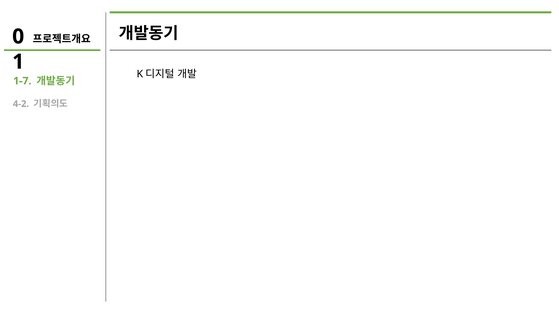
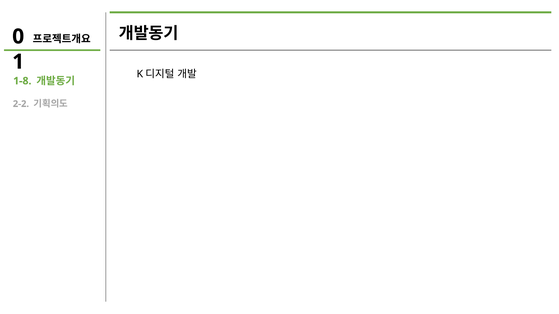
1-7: 1-7 -> 1-8 (22, 81)
4-2: 4-2 -> 2-2 (21, 104)
